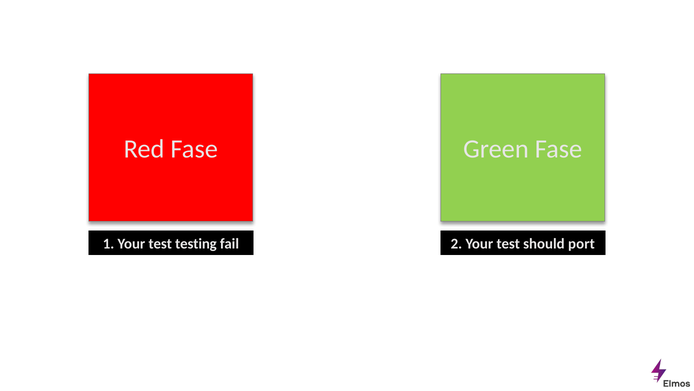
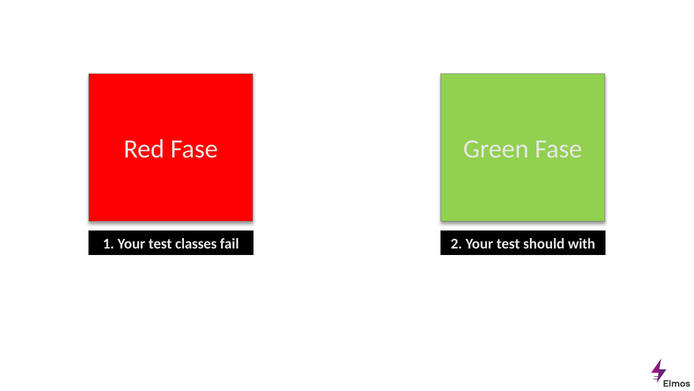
testing: testing -> classes (196, 243)
port: port -> with (582, 243)
